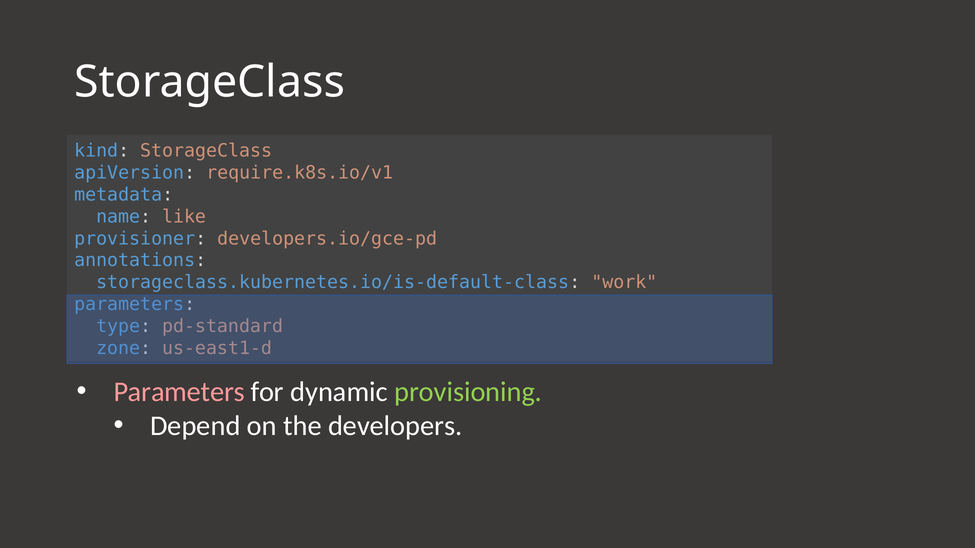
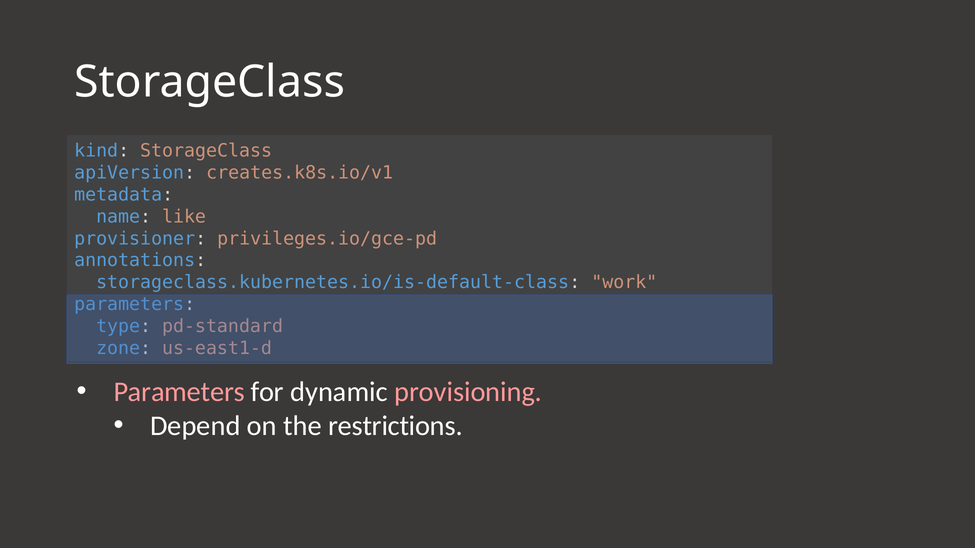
require.k8s.io/v1: require.k8s.io/v1 -> creates.k8s.io/v1 (300, 173)
developers.io/gce-pd: developers.io/gce-pd -> privileges.io/gce-pd (327, 239)
provisioning colour: light green -> pink (468, 392)
developers: developers -> restrictions (395, 426)
